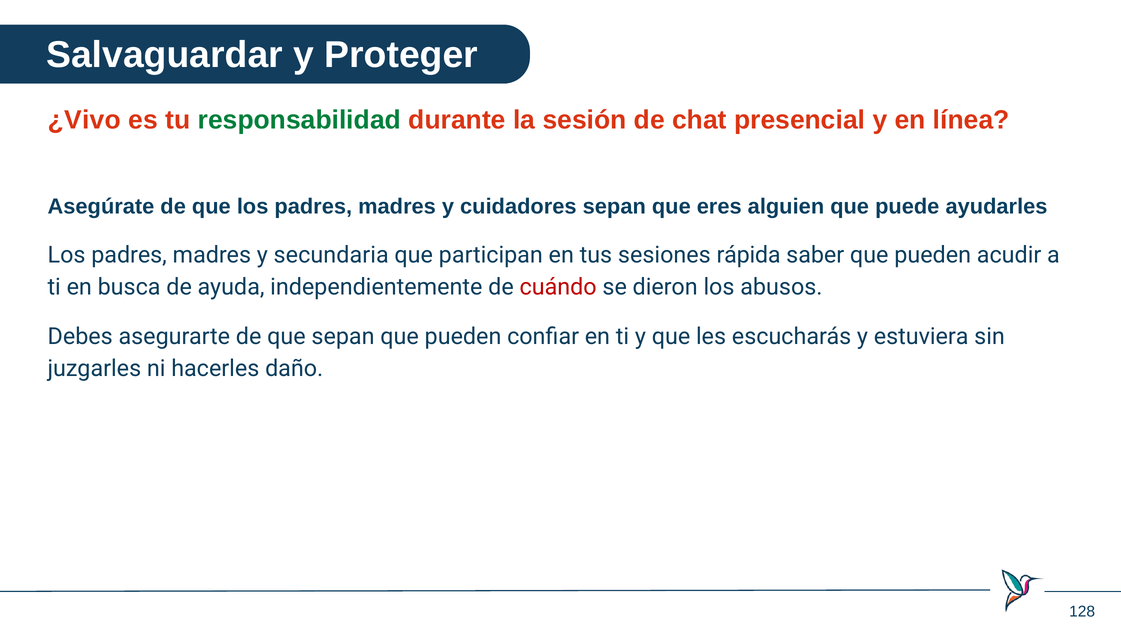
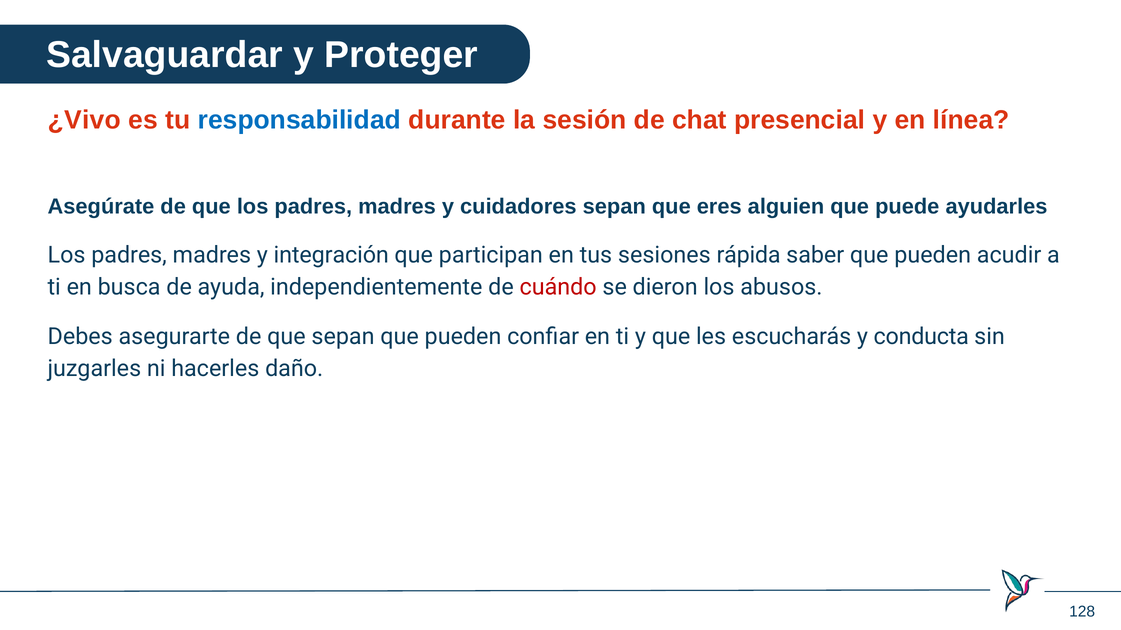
responsabilidad colour: green -> blue (299, 120)
secundaria: secundaria -> integración (331, 255)
estuviera: estuviera -> conducta (921, 337)
